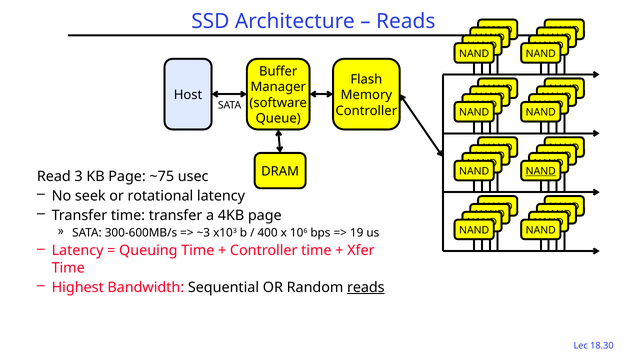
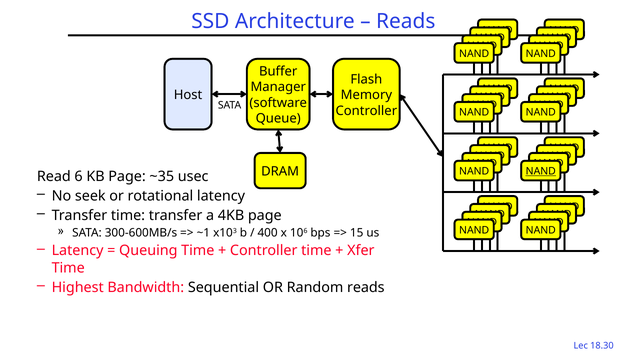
3: 3 -> 6 (79, 176)
~75: ~75 -> ~35 (162, 176)
~3: ~3 -> ~1 (203, 232)
19: 19 -> 15 (357, 232)
reads underline: present -> none (366, 287)
